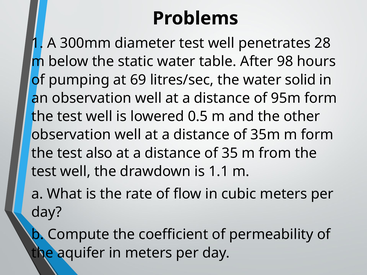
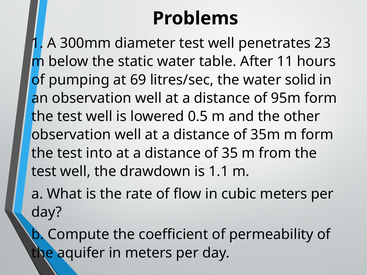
28: 28 -> 23 (323, 43)
98: 98 -> 11 (285, 62)
also: also -> into (99, 153)
